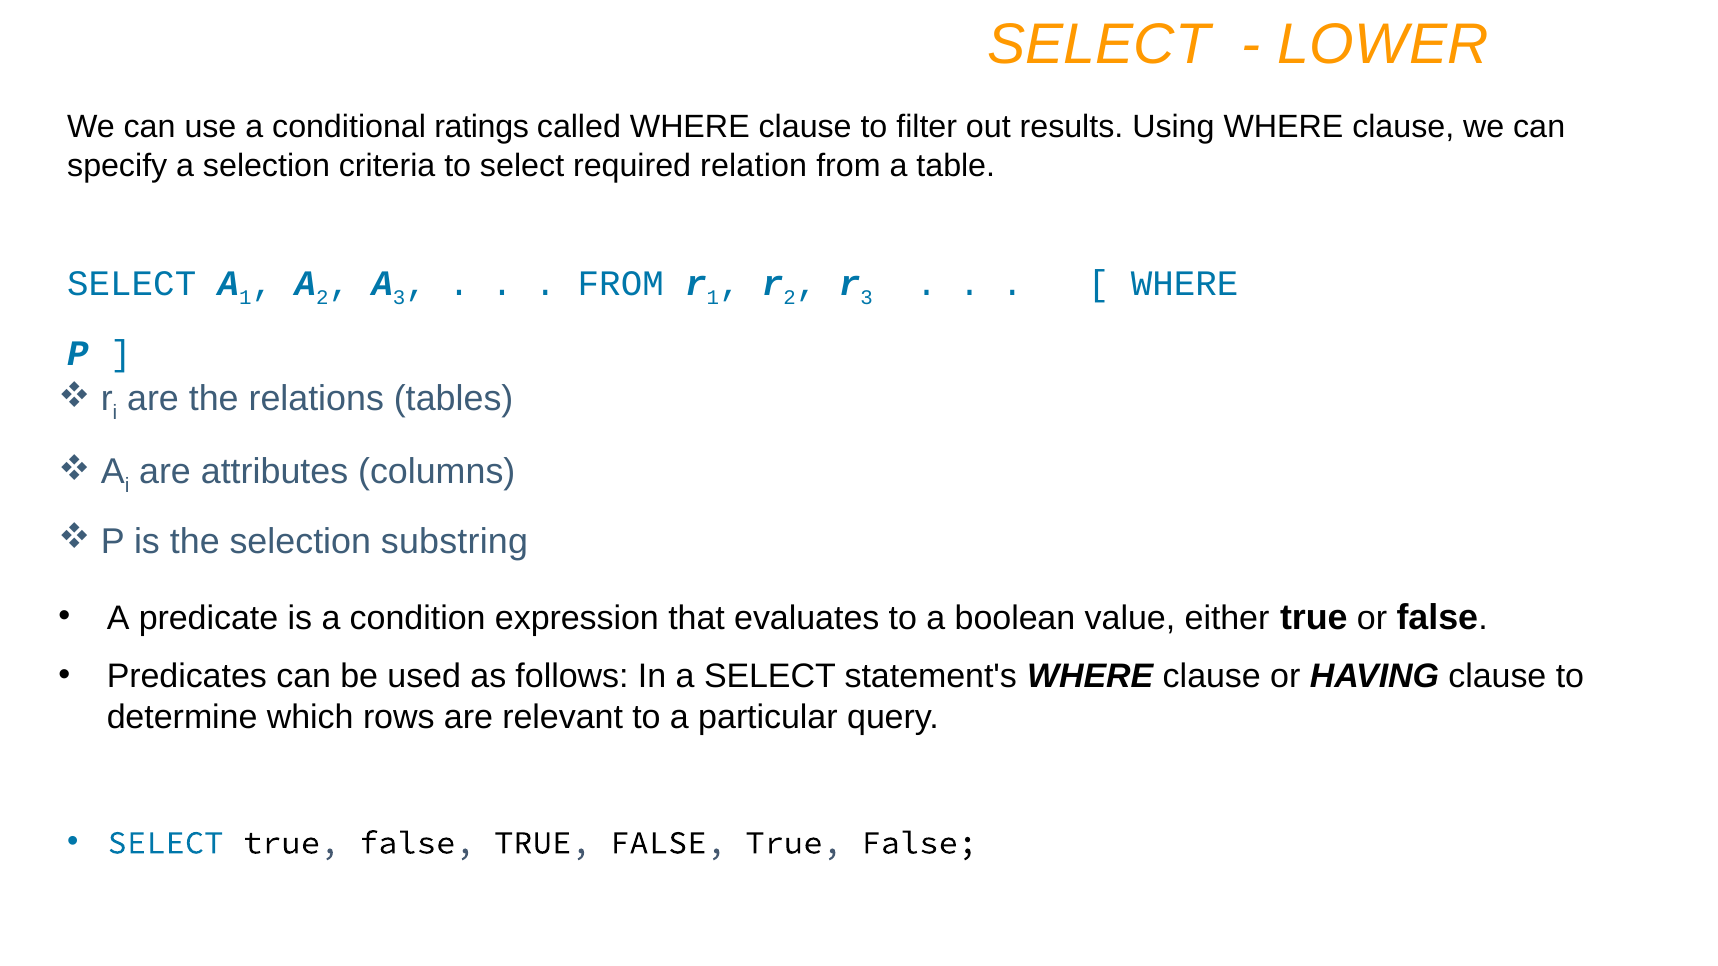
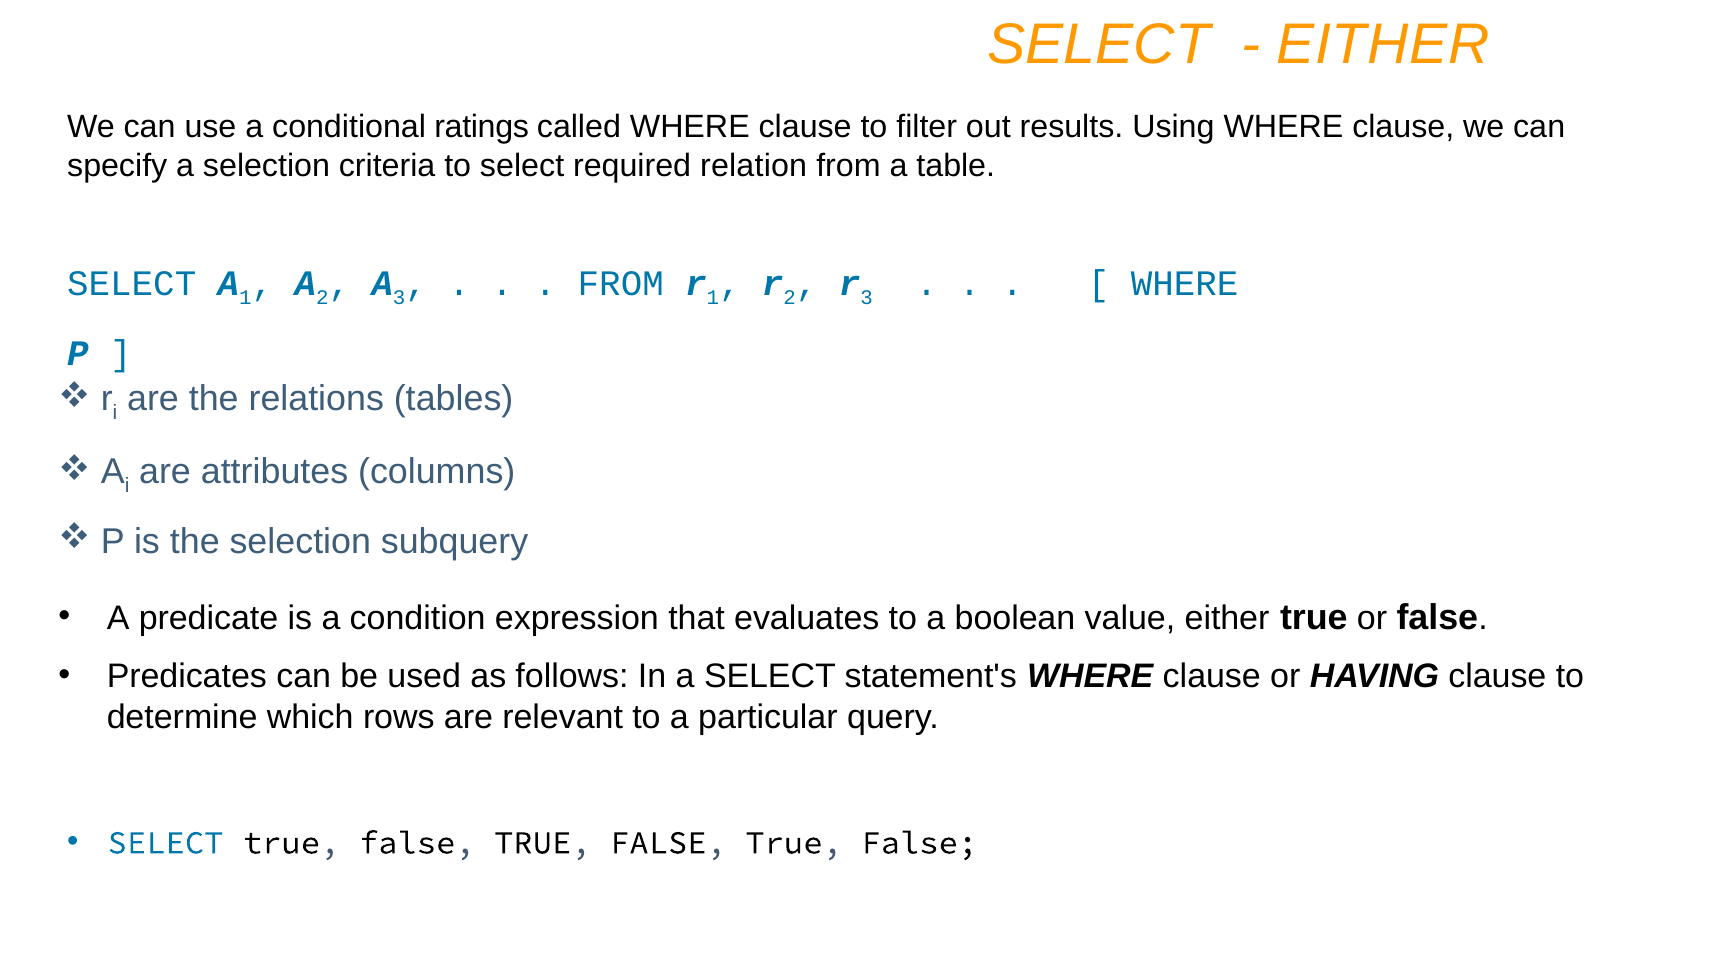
LOWER: LOWER -> EITHER (1383, 45)
substring: substring -> subquery (455, 542)
